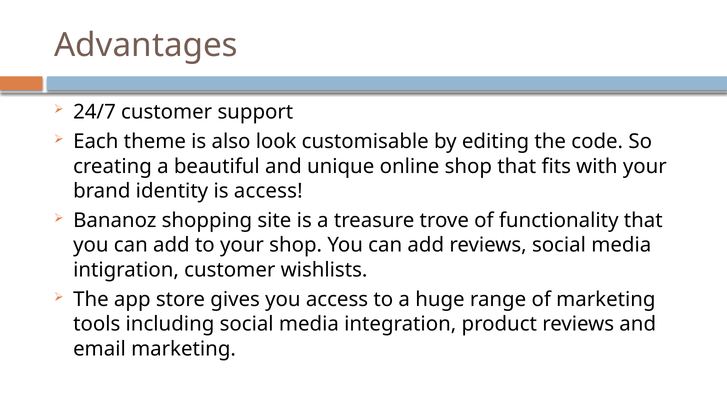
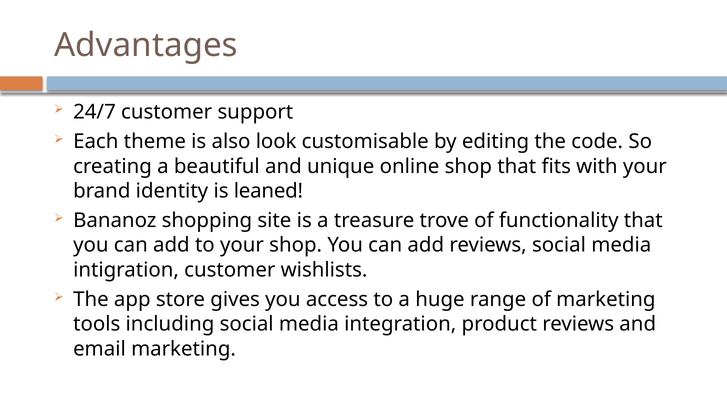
is access: access -> leaned (268, 191)
